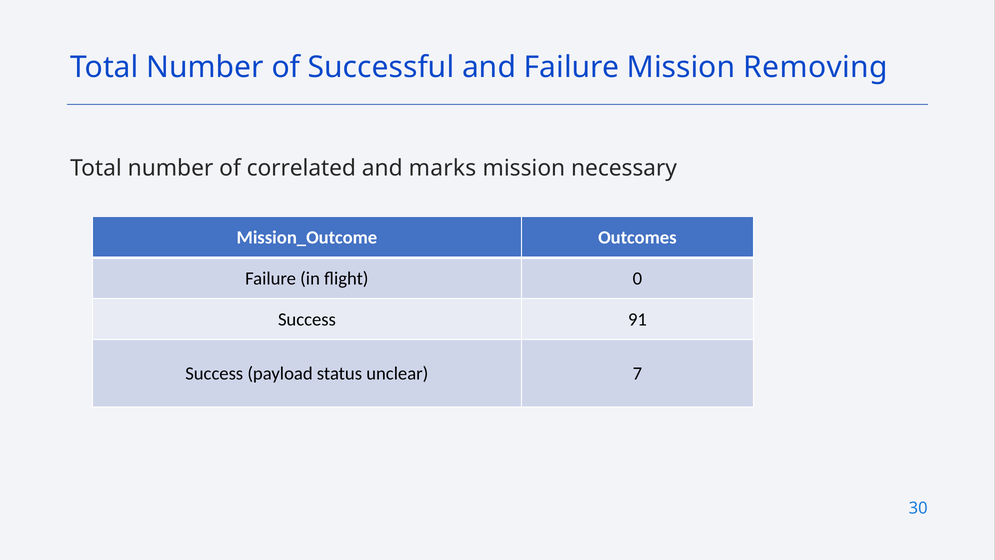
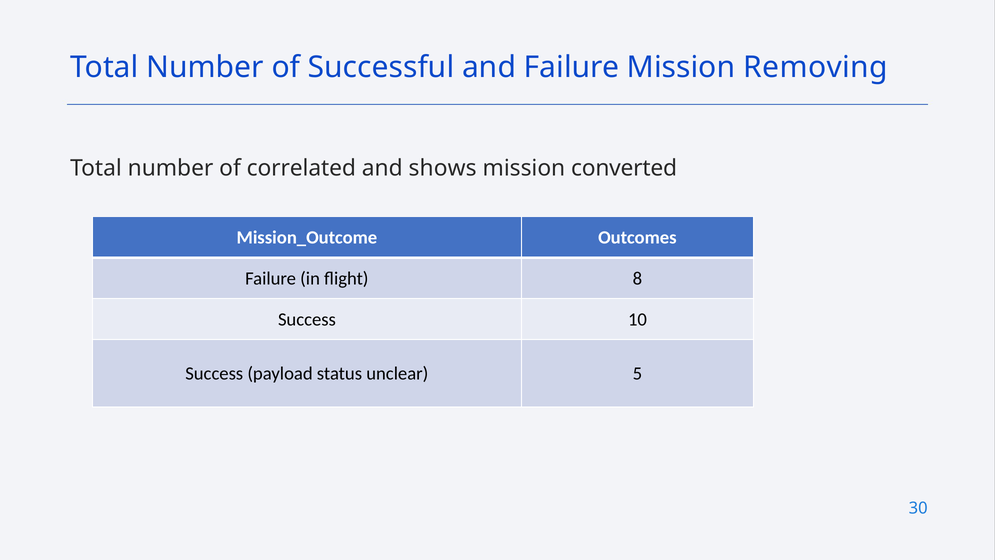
marks: marks -> shows (443, 168)
necessary: necessary -> converted (624, 168)
0: 0 -> 8 (637, 278)
91: 91 -> 10 (637, 319)
7: 7 -> 5 (637, 373)
